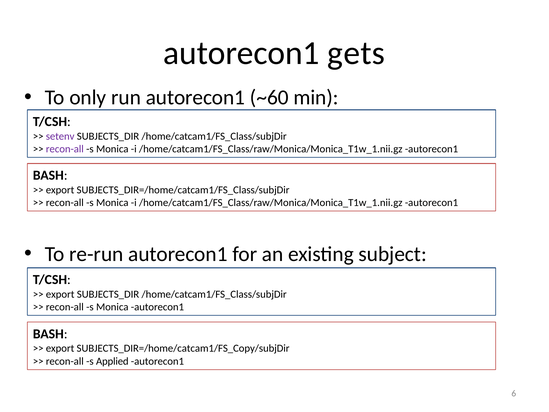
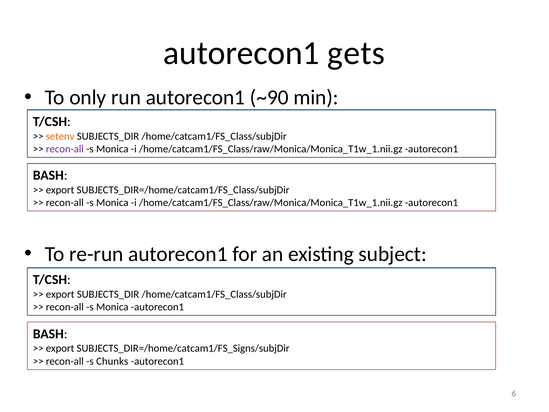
~60: ~60 -> ~90 (269, 97)
setenv colour: purple -> orange (60, 136)
SUBJECTS_DIR=/home/catcam1/FS_Copy/subjDir: SUBJECTS_DIR=/home/catcam1/FS_Copy/subjDir -> SUBJECTS_DIR=/home/catcam1/FS_Signs/subjDir (183, 348)
Applied: Applied -> Chunks (112, 361)
